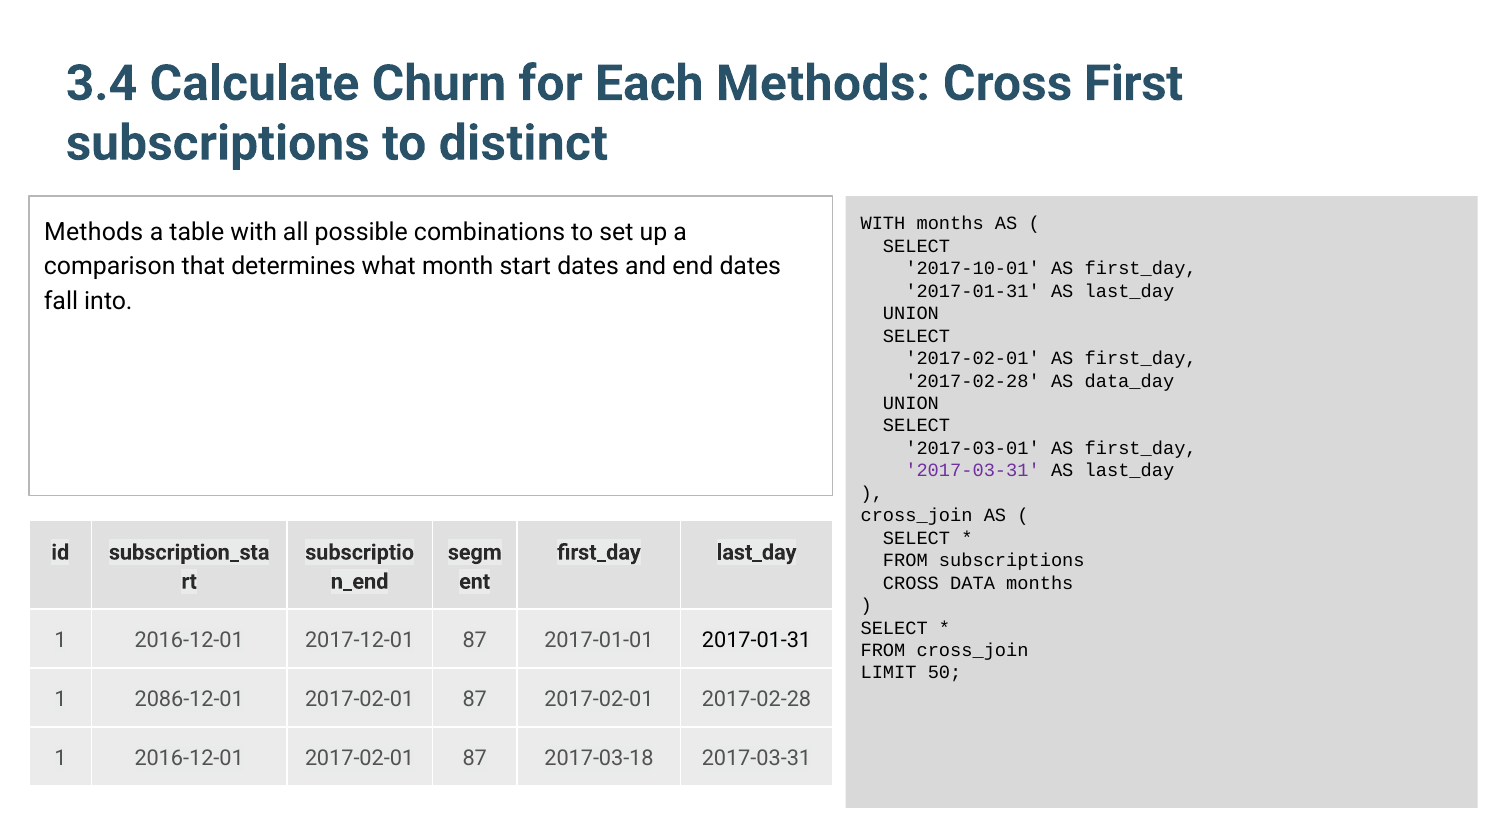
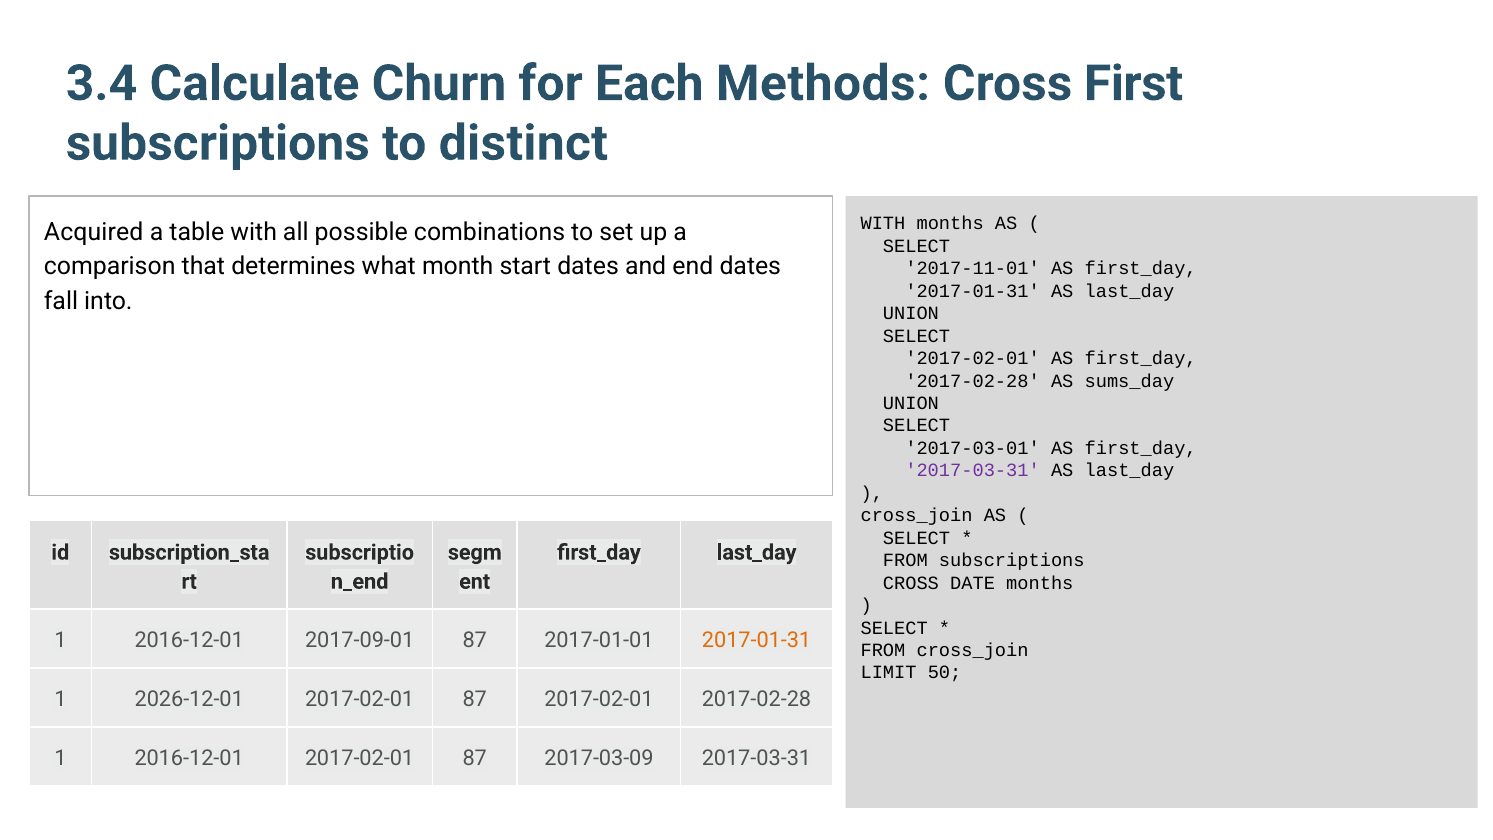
Methods: Methods -> Acquired (94, 232)
2017-10-01: 2017-10-01 -> 2017-11-01 (973, 269)
data_day: data_day -> sums_day (1129, 381)
DATA: DATA -> DATE (973, 583)
2017-12-01: 2017-12-01 -> 2017-09-01 (360, 640)
2017-01-31 colour: black -> orange (757, 640)
2086-12-01: 2086-12-01 -> 2026-12-01 (189, 699)
2017-03-18: 2017-03-18 -> 2017-03-09 (599, 758)
